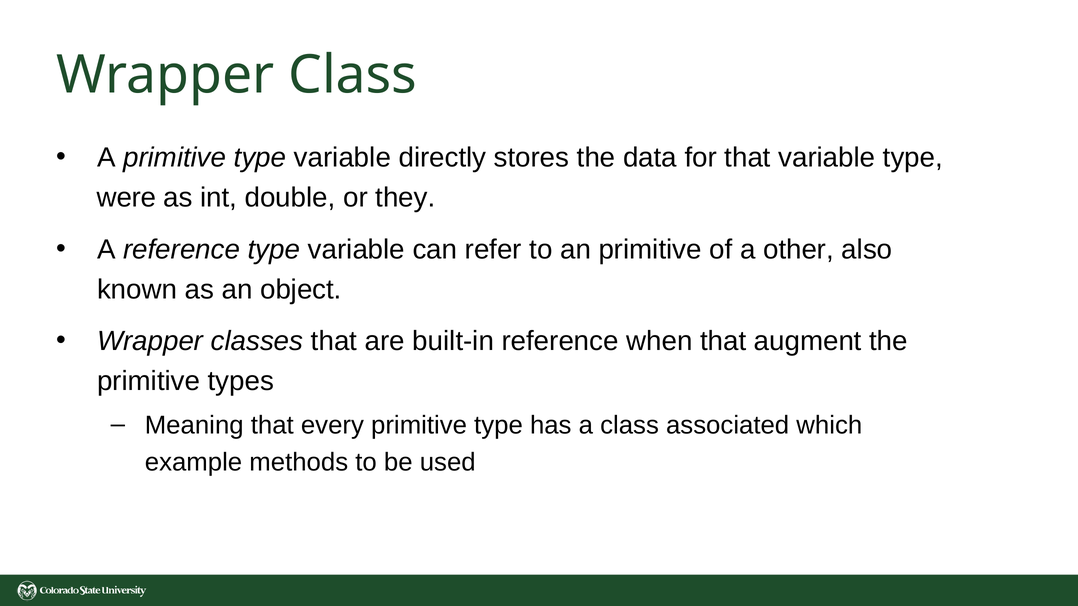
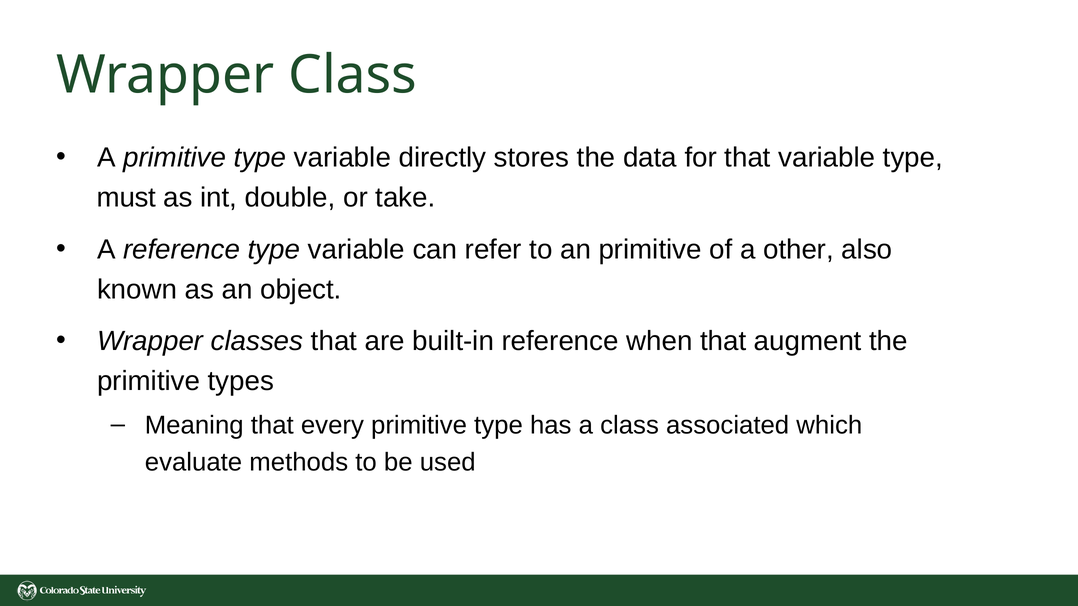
were: were -> must (126, 198)
they: they -> take (405, 198)
example: example -> evaluate (194, 463)
